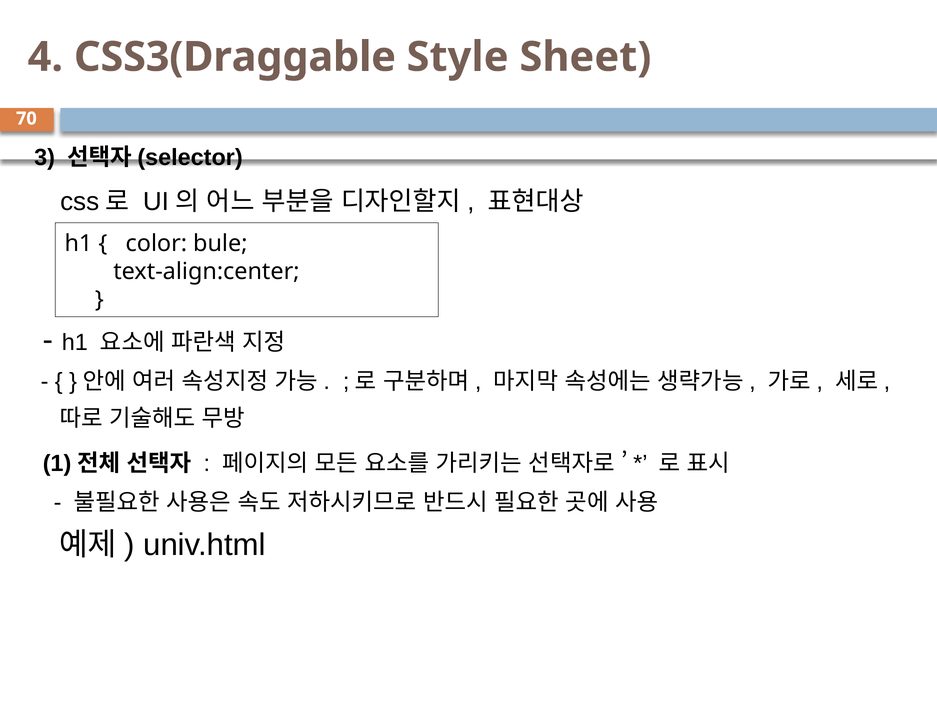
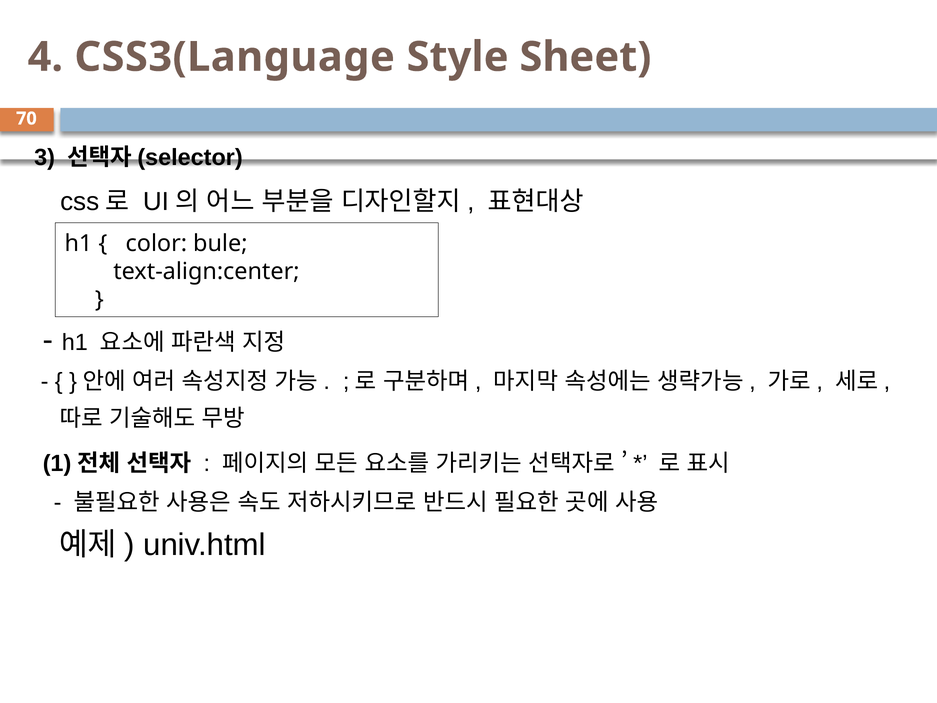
CSS3(Draggable: CSS3(Draggable -> CSS3(Language (235, 57)
